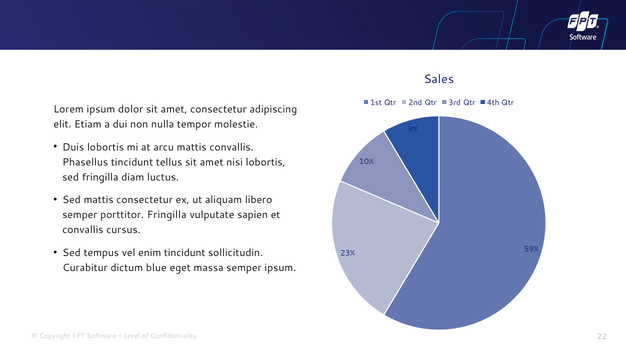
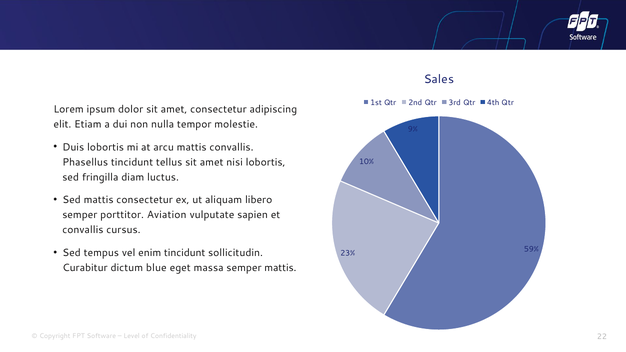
porttitor Fringilla: Fringilla -> Aviation (167, 215)
semper ipsum: ipsum -> mattis (280, 268)
